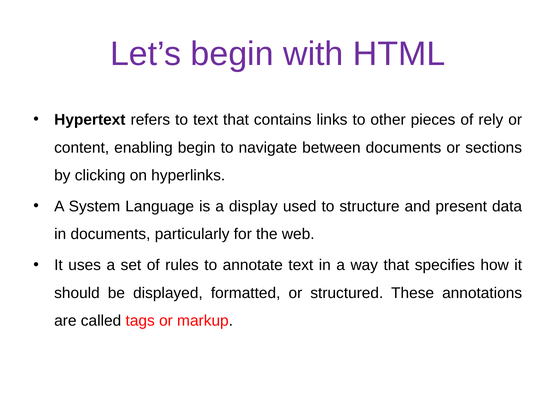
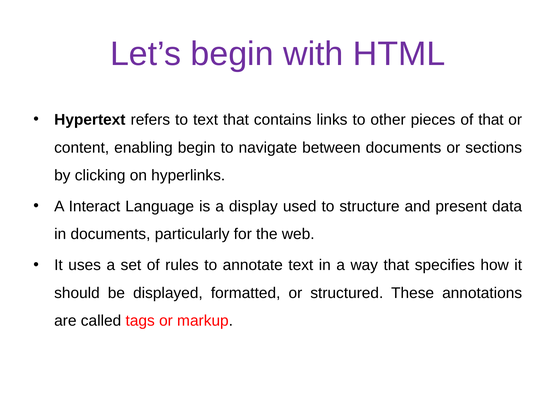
of rely: rely -> that (491, 120)
System: System -> Interact (94, 206)
